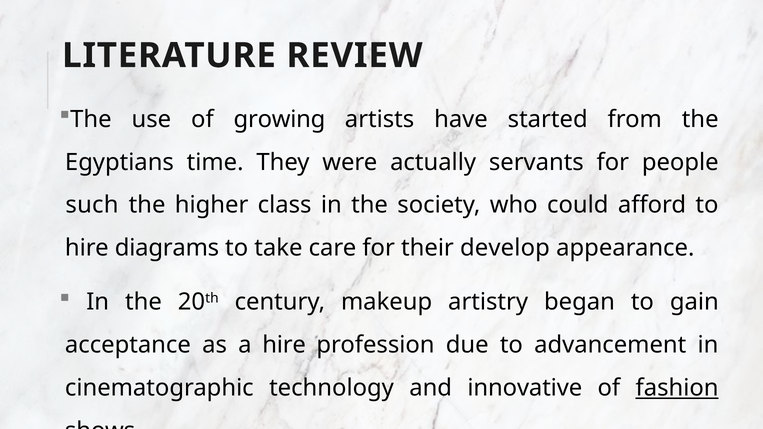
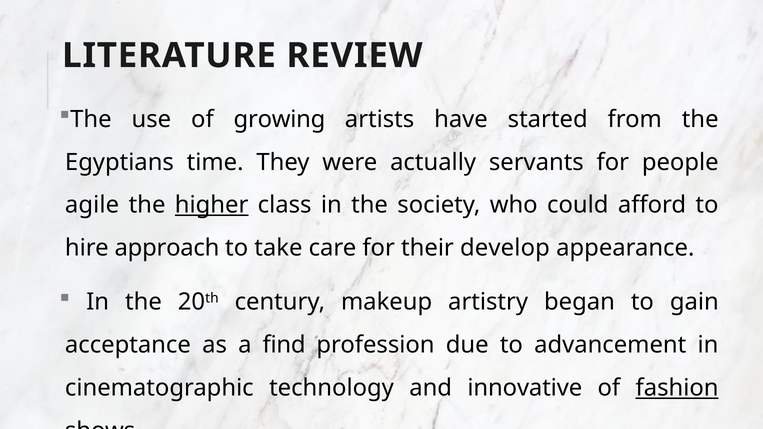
such: such -> agile (92, 205)
higher underline: none -> present (212, 205)
diagrams: diagrams -> approach (167, 248)
a hire: hire -> find (284, 345)
